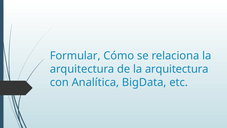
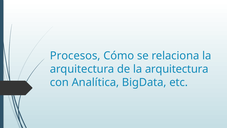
Formular: Formular -> Procesos (75, 56)
